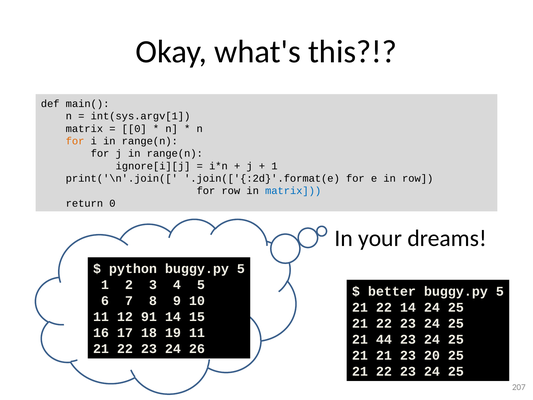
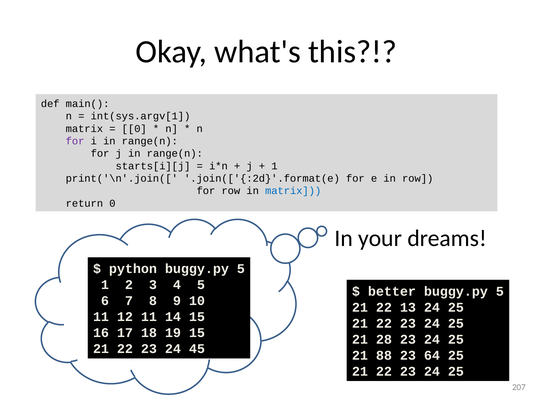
for colour: orange -> purple (75, 141)
ignore[i][j: ignore[i][j -> starts[i][j (153, 166)
22 14: 14 -> 13 (408, 307)
12 91: 91 -> 11 (149, 317)
19 11: 11 -> 15 (197, 333)
44: 44 -> 28 (384, 339)
26: 26 -> 45 (197, 349)
21 21: 21 -> 88 (384, 355)
20: 20 -> 64 (432, 355)
